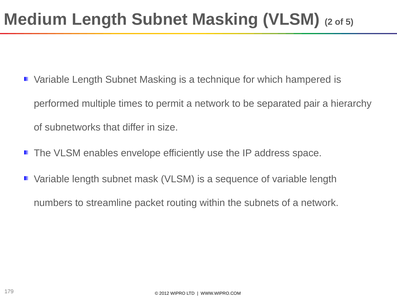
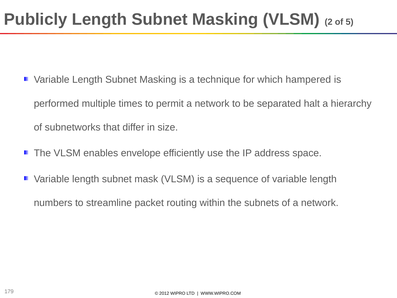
Medium: Medium -> Publicly (36, 19)
pair: pair -> halt (312, 103)
